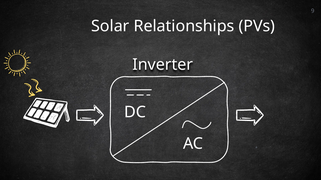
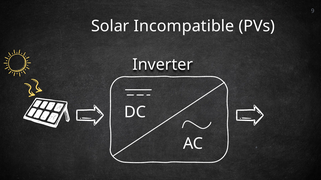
Relationships: Relationships -> Incompatible (184, 26)
